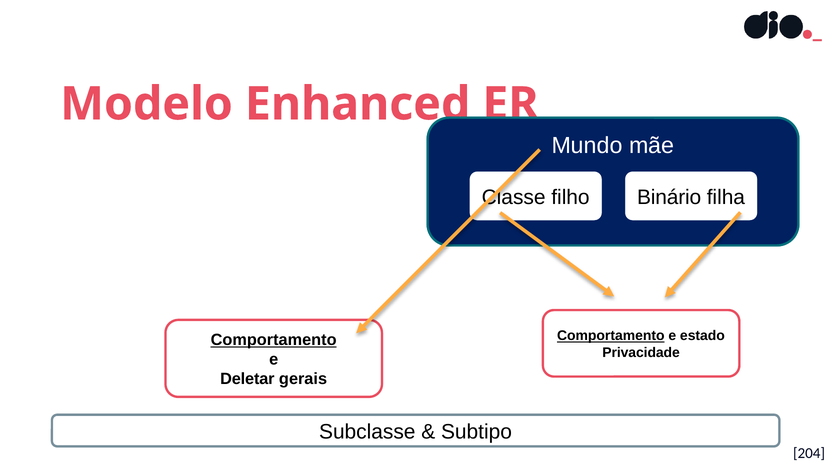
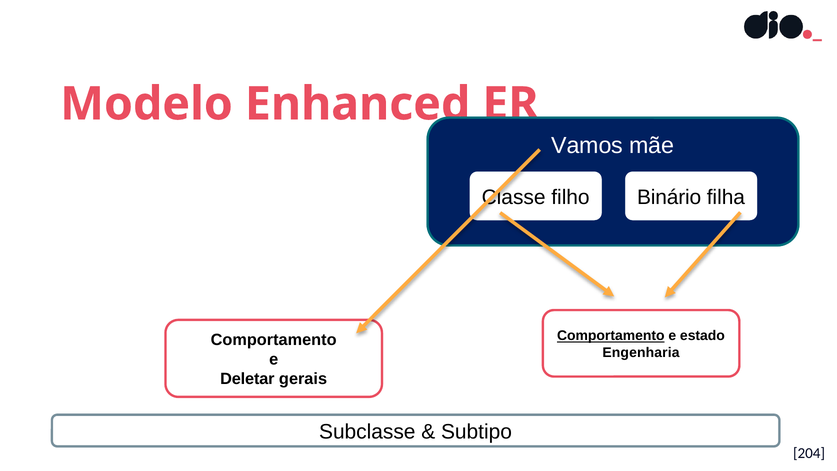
Mundo: Mundo -> Vamos (587, 145)
Comportamento underline: present -> none (274, 340)
Privacidade: Privacidade -> Engenharia (641, 353)
